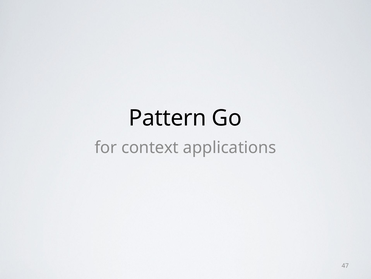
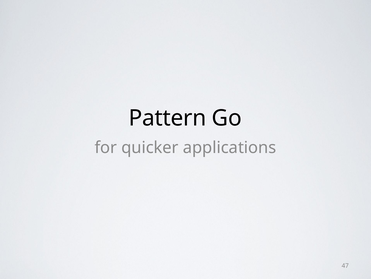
context: context -> quicker (150, 147)
